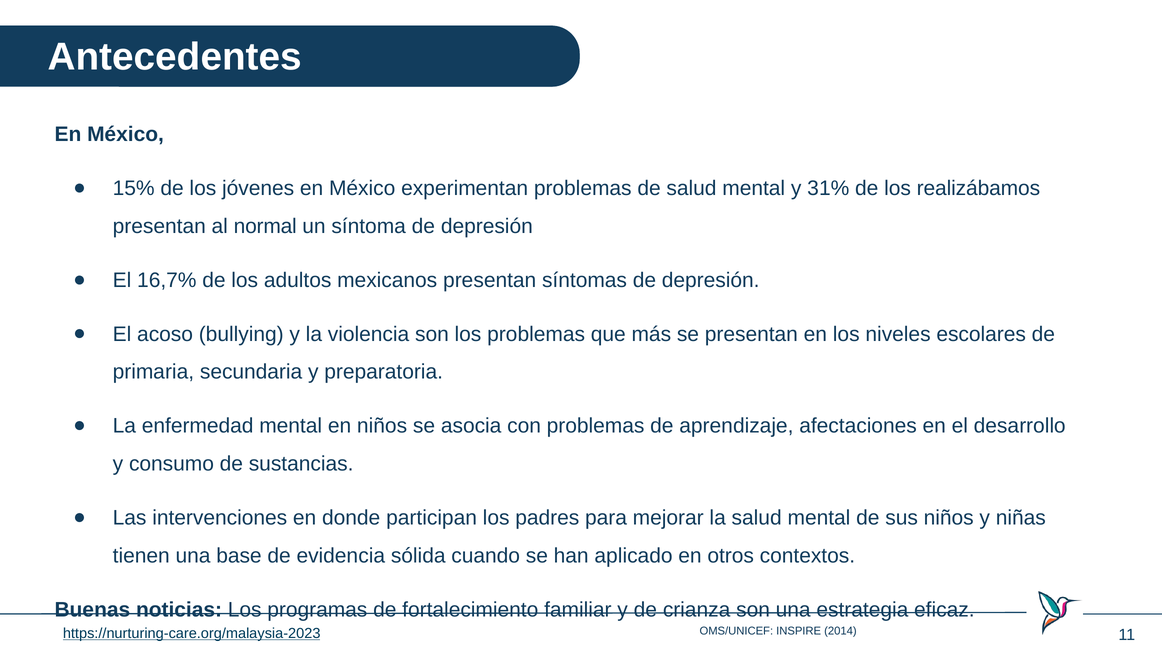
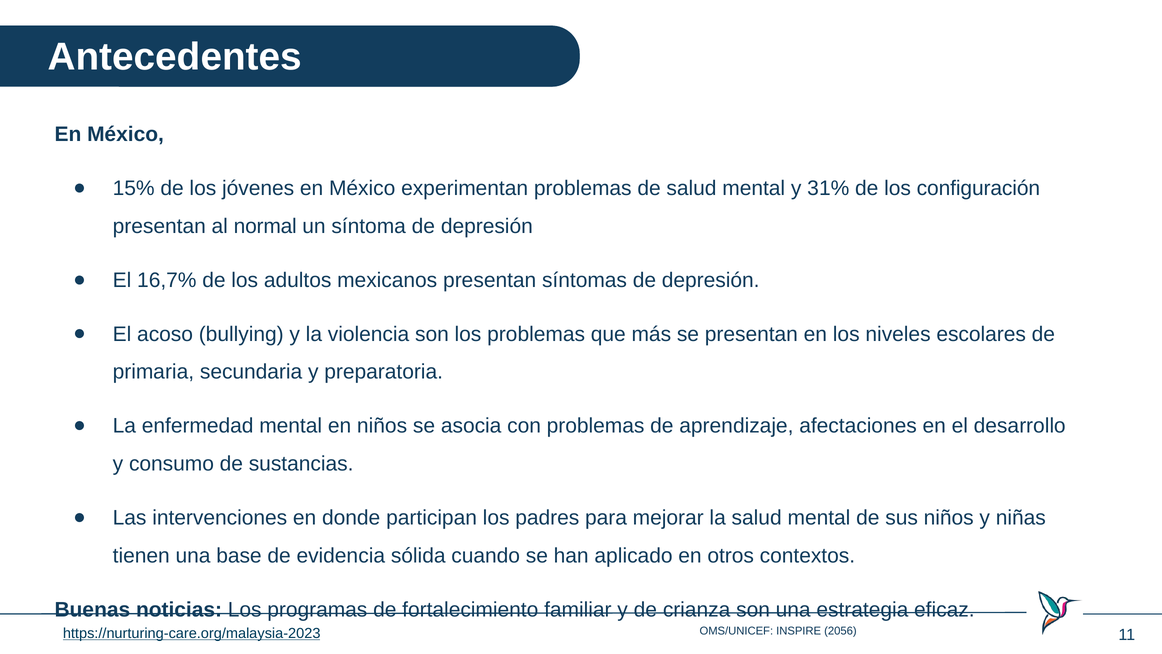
realizábamos: realizábamos -> configuración (978, 188)
2014: 2014 -> 2056 (840, 631)
